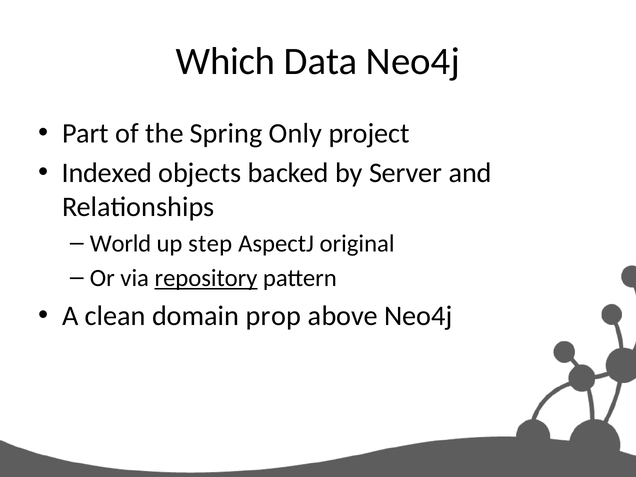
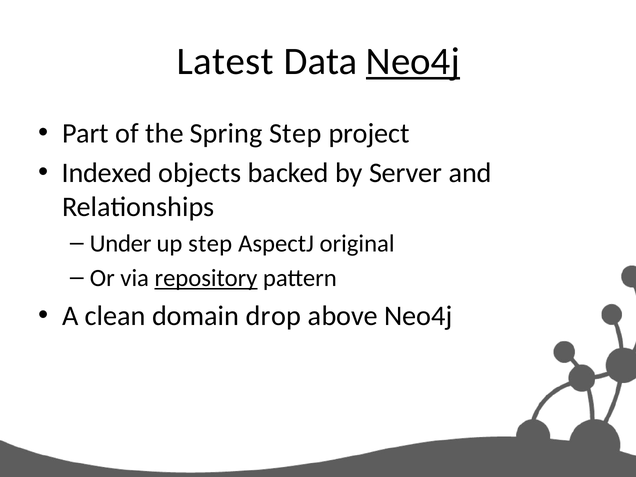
Which: Which -> Latest (225, 62)
Neo4j underline: none -> present (413, 62)
Spring Only: Only -> Step (295, 133)
World: World -> Under (121, 243)
prop: prop -> drop (273, 316)
